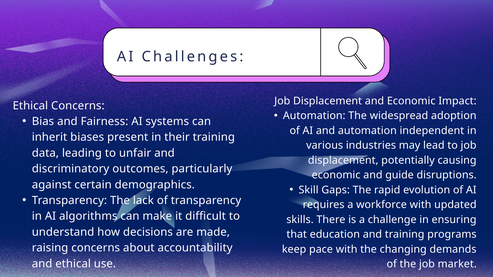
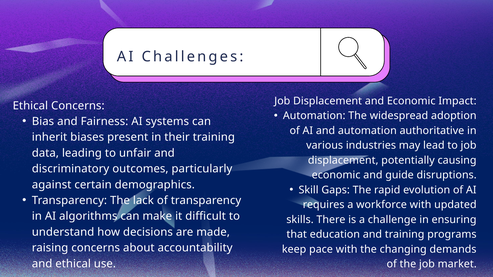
independent: independent -> authoritative (432, 131)
